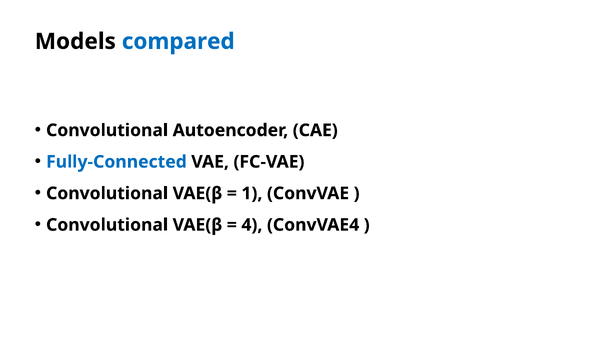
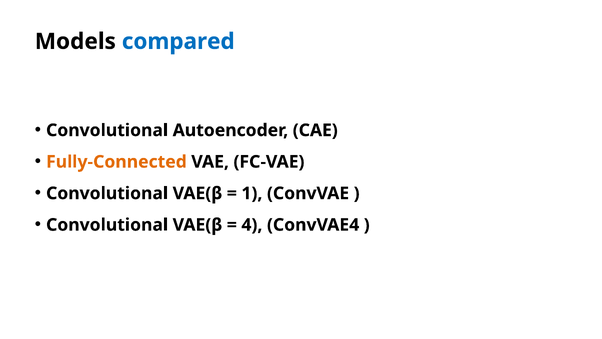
Fully-Connected colour: blue -> orange (116, 162)
